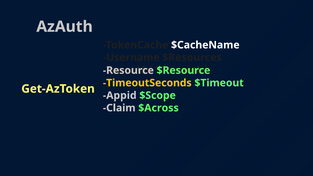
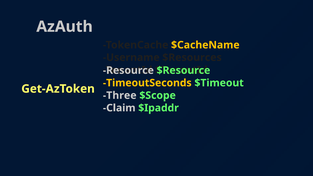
$CacheName colour: white -> yellow (205, 45)
Appid: Appid -> Three (120, 95)
$Across: $Across -> $Ipaddr (159, 108)
